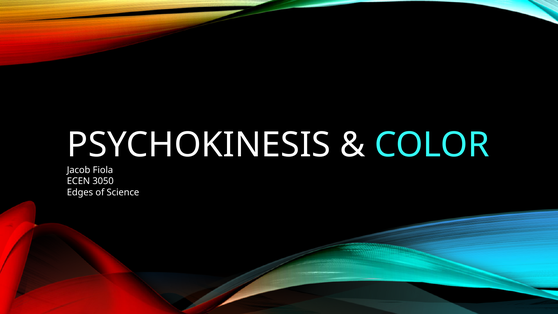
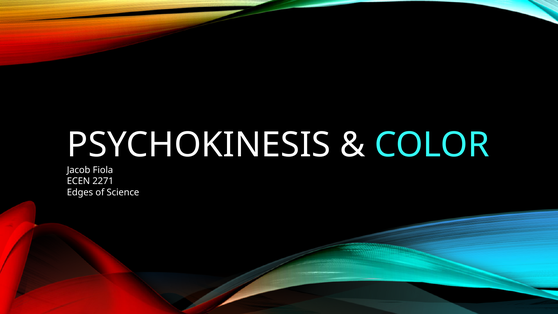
3050: 3050 -> 2271 (103, 181)
